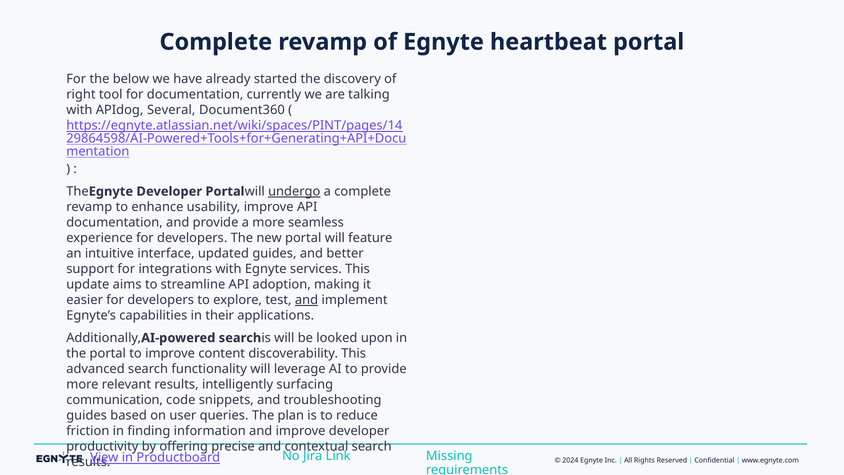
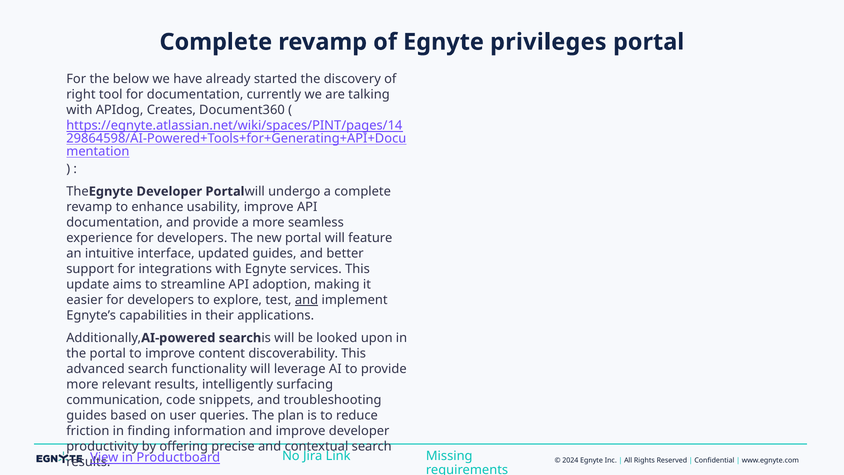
heartbeat: heartbeat -> privileges (548, 42)
Several: Several -> Creates (171, 110)
undergo underline: present -> none (294, 191)
